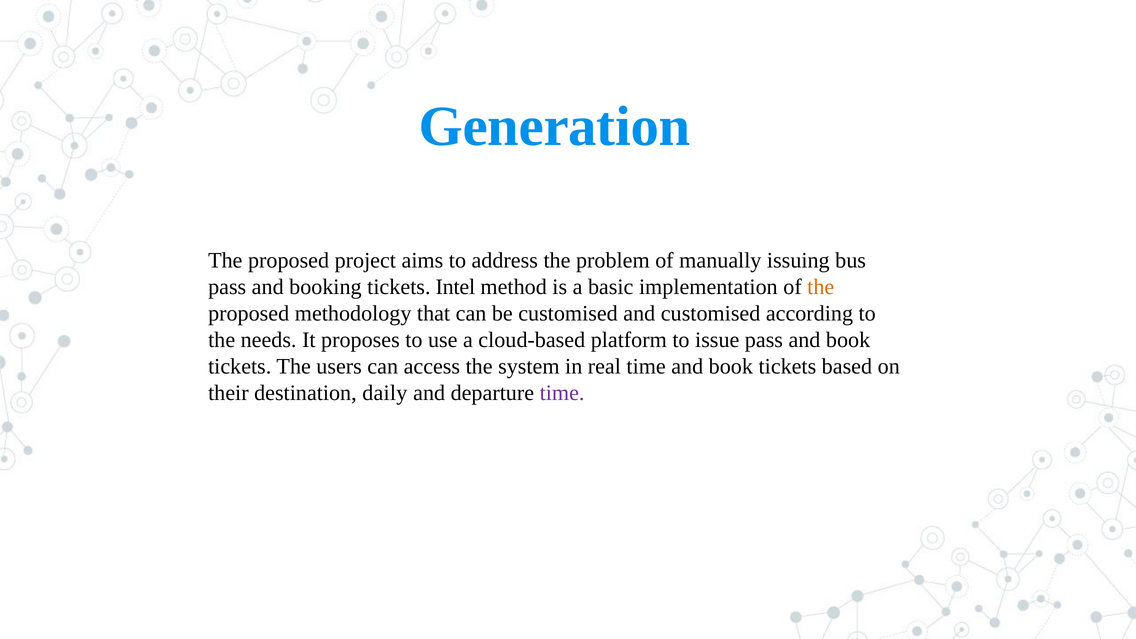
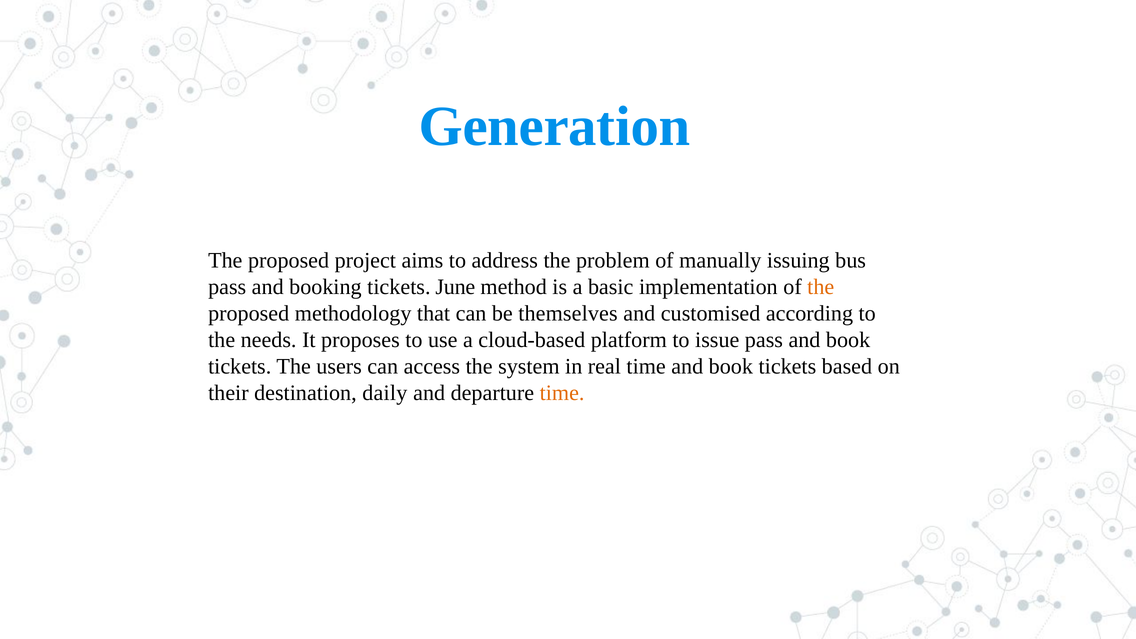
Intel: Intel -> June (455, 287)
be customised: customised -> themselves (568, 314)
time colour: purple -> orange (562, 393)
